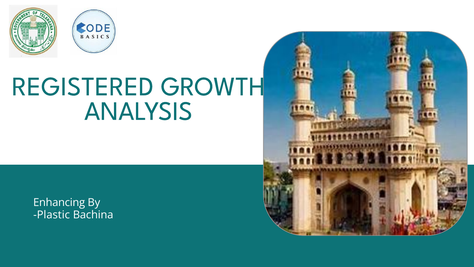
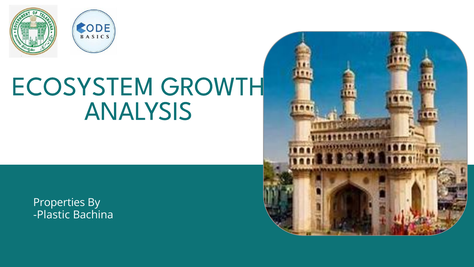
REGISTERED: REGISTERED -> ECOSYSTEM (83, 86)
Enhancing: Enhancing -> Properties (59, 202)
